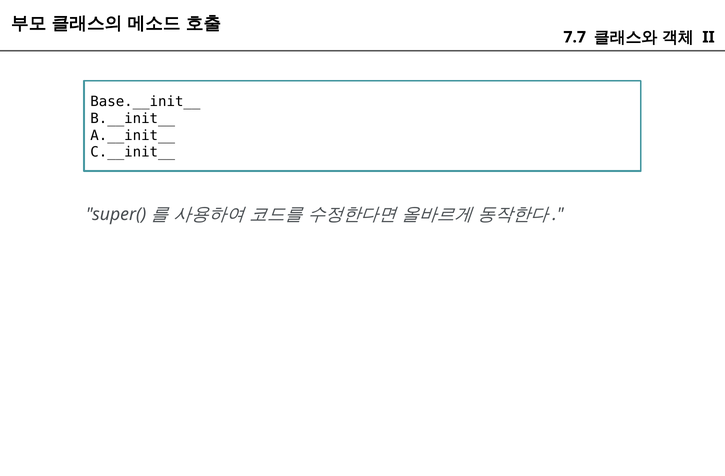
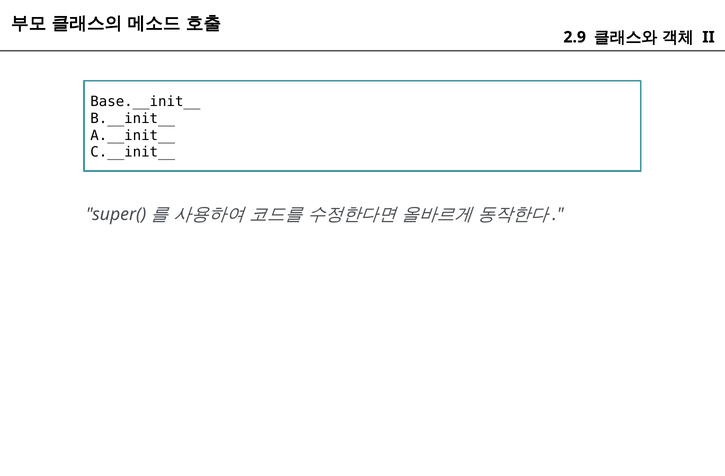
7.7: 7.7 -> 2.9 (575, 37)
